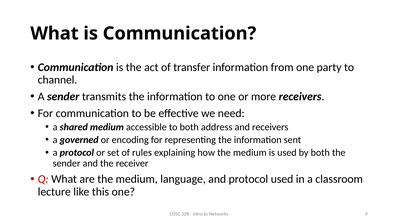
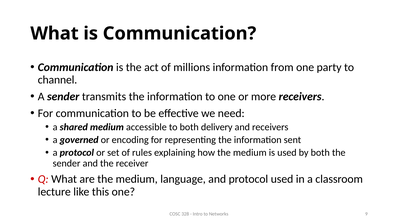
transfer: transfer -> millions (192, 67)
address: address -> delivery (217, 127)
